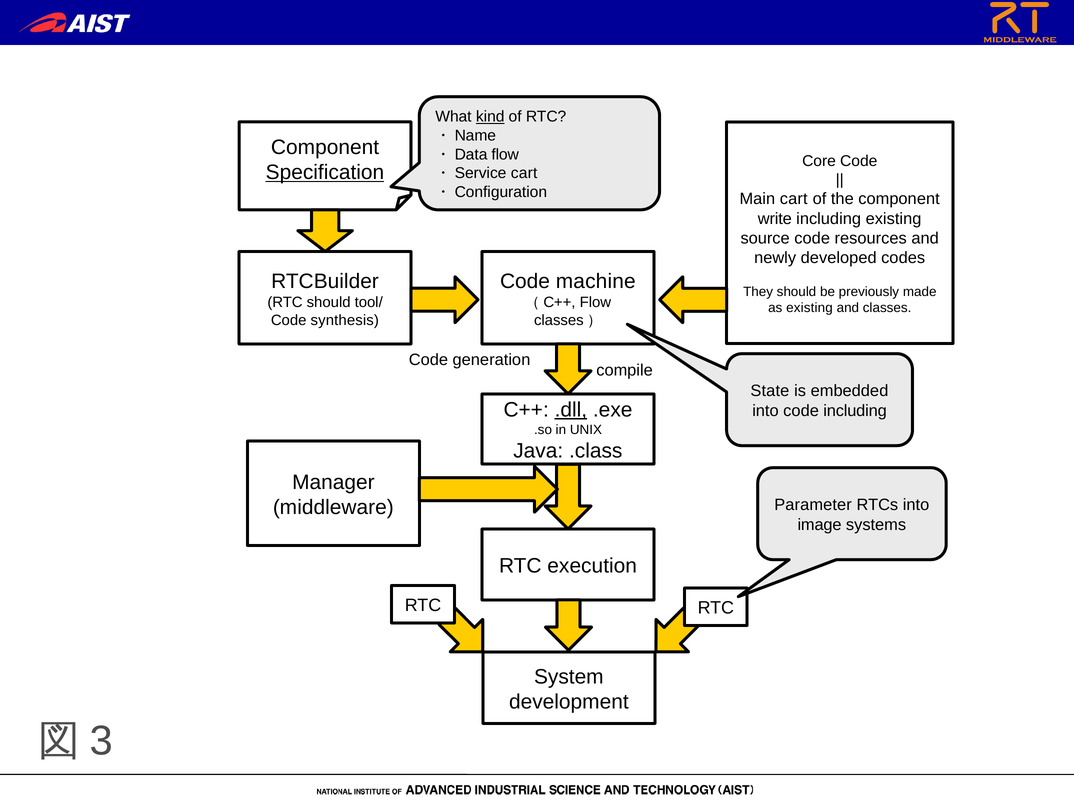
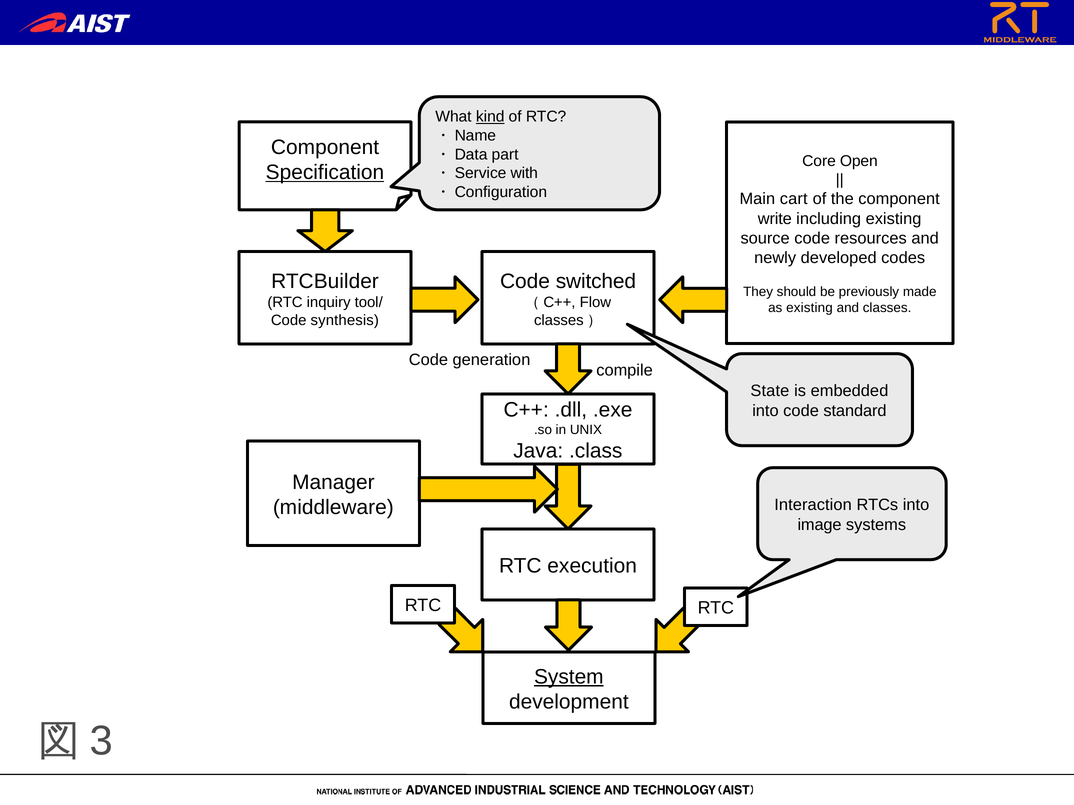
flow: flow -> part (505, 154)
Core Code: Code -> Open (859, 161)
cart: cart -> with (524, 173)
machine: machine -> switched (596, 281)
RTC should: should -> inquiry (329, 302)
.dll underline: present -> none (571, 410)
code including: including -> standard (855, 411)
Parameter: Parameter -> Interaction (813, 505)
System underline: none -> present (569, 677)
